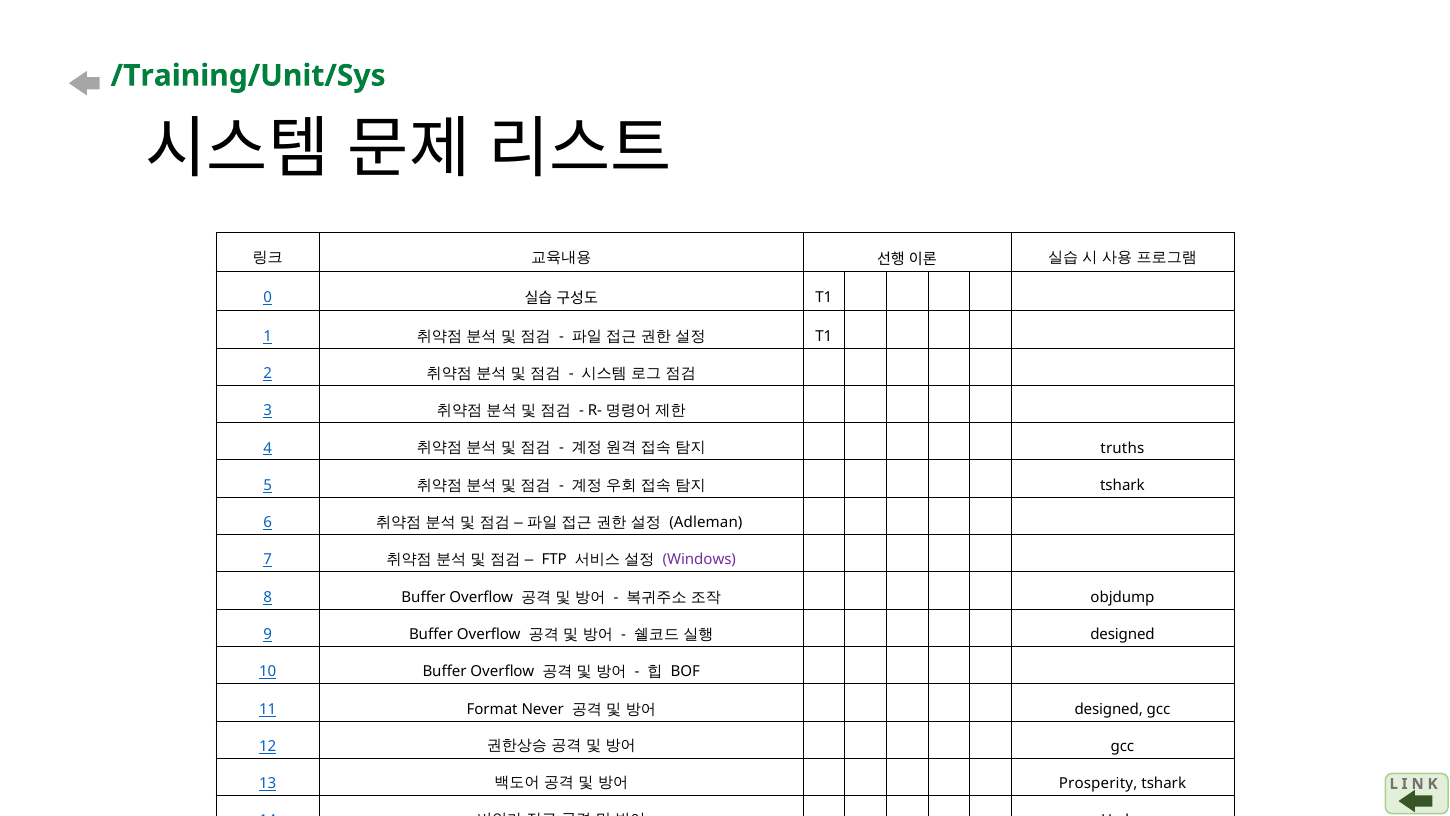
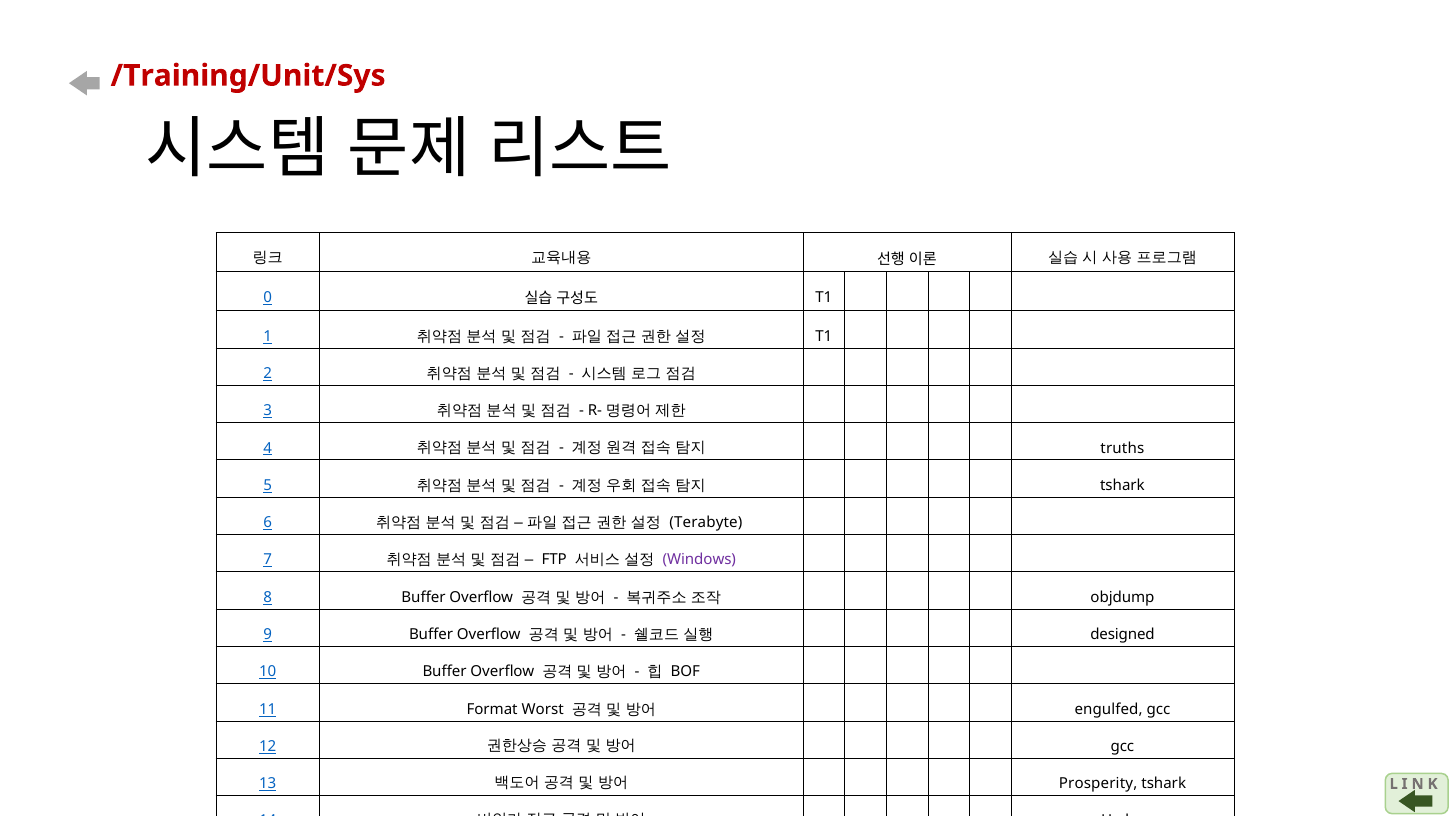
/Training/Unit/Sys colour: green -> red (248, 76)
Adleman: Adleman -> Terabyte (706, 522)
Never: Never -> Worst (543, 709)
designed: designed -> engulfed (1109, 709)
